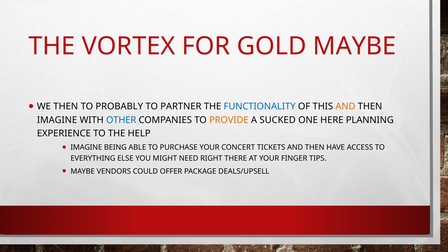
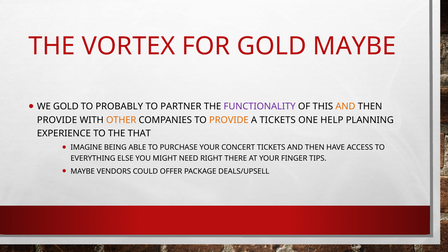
WE THEN: THEN -> GOLD (66, 107)
FUNCTIONALITY colour: blue -> purple (260, 107)
IMAGINE: IMAGINE -> PROVIDE (57, 120)
OTHER colour: blue -> orange (121, 120)
A SUCKED: SUCKED -> TICKETS (278, 120)
HERE: HERE -> HELP (332, 120)
HELP: HELP -> THAT (139, 133)
